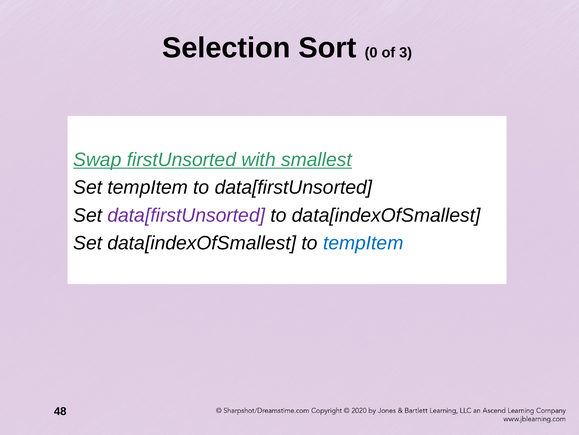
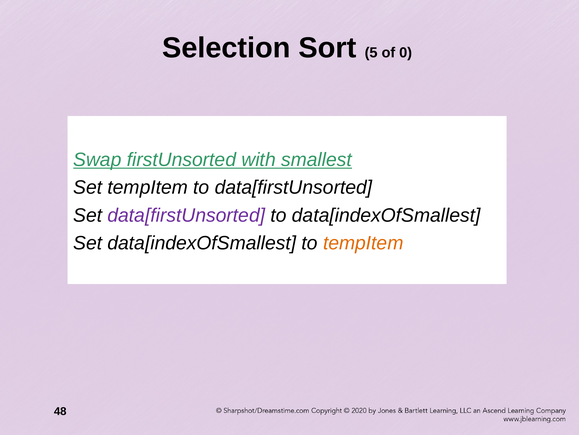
0: 0 -> 5 (371, 53)
3: 3 -> 0 (406, 53)
tempItem colour: blue -> orange (363, 243)
